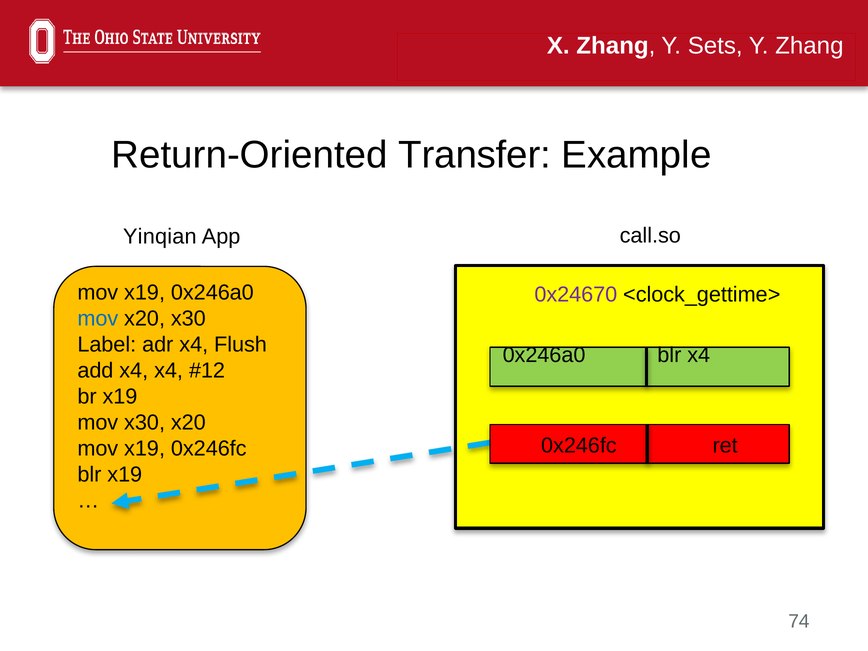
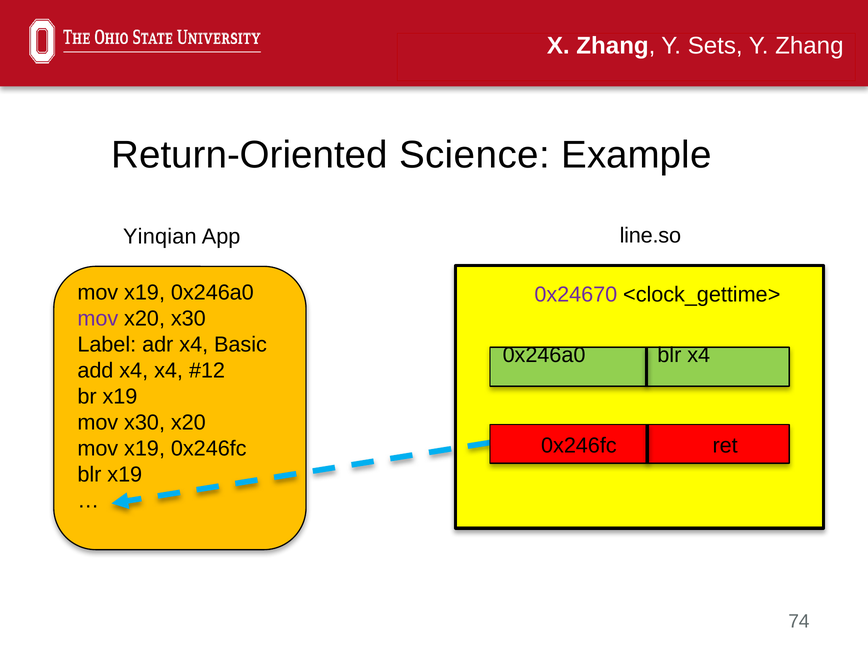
Transfer: Transfer -> Science (474, 155)
call.so: call.so -> line.so (650, 236)
mov colour: blue -> purple (98, 318)
Flush: Flush -> Basic (240, 344)
